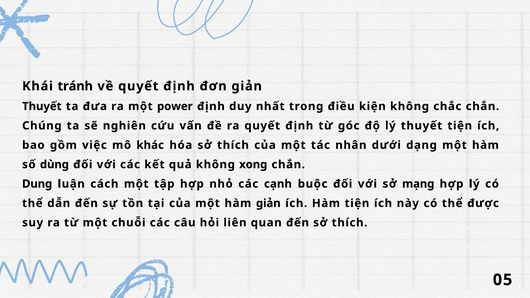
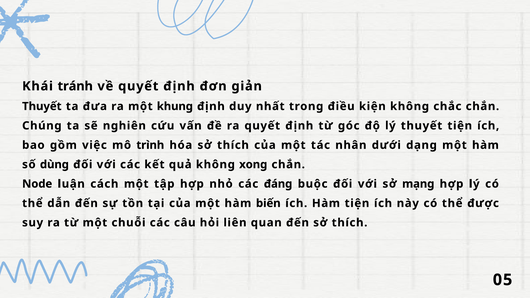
power: power -> khung (175, 106)
khác: khác -> trình (150, 145)
Dung: Dung -> Node (37, 184)
cạnh: cạnh -> đáng (278, 184)
hàm giản: giản -> biến (268, 203)
